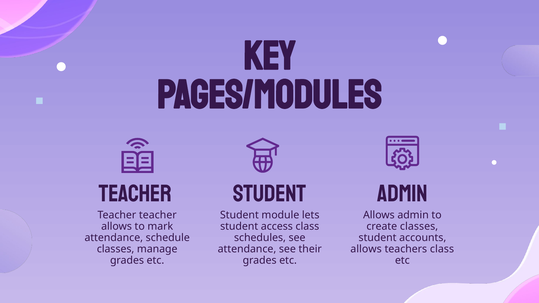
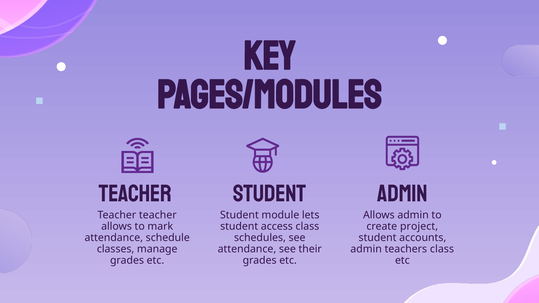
create classes: classes -> project (419, 226)
allows: allows -> admin (366, 249)
